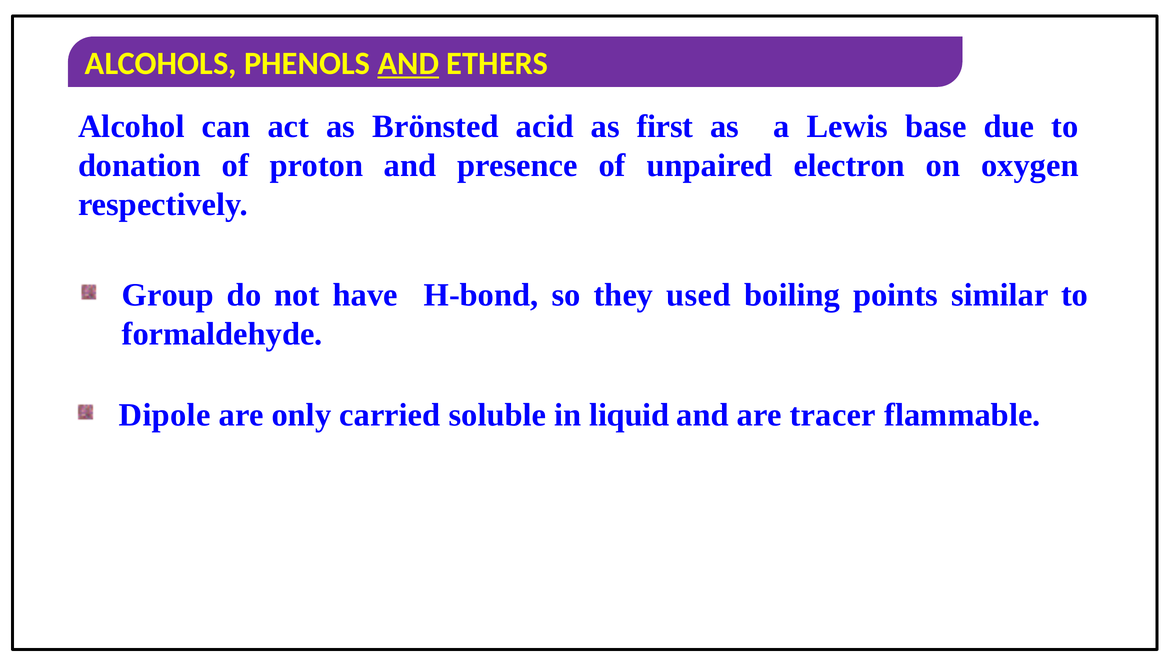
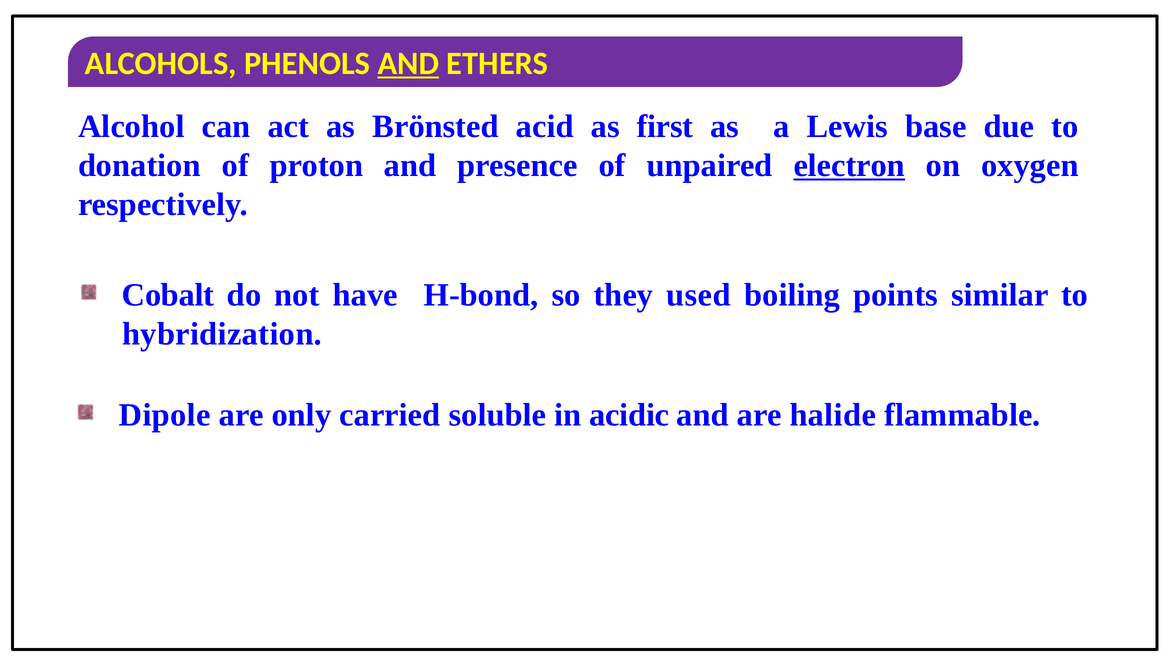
electron underline: none -> present (849, 165)
Group: Group -> Cobalt (168, 295)
formaldehyde: formaldehyde -> hybridization (222, 334)
liquid: liquid -> acidic (629, 415)
tracer: tracer -> halide (833, 415)
